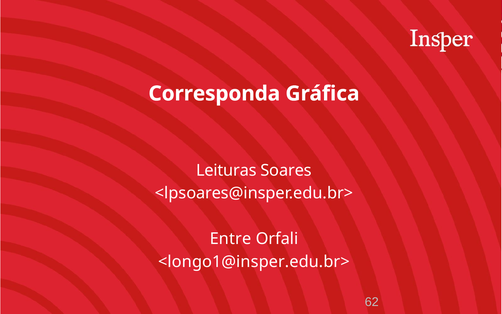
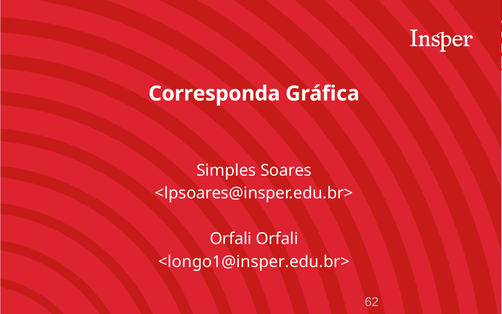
Leituras: Leituras -> Simples (226, 170)
Entre: Entre -> Orfali (231, 239)
